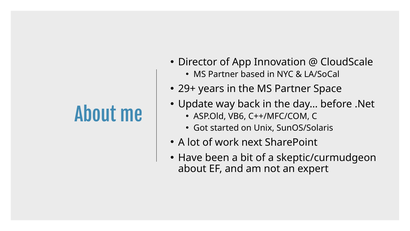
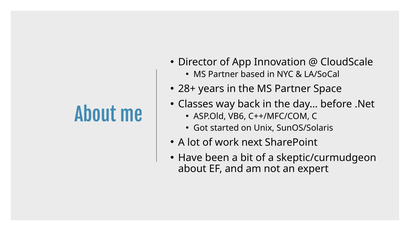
29+: 29+ -> 28+ (187, 89)
Update: Update -> Classes (196, 104)
